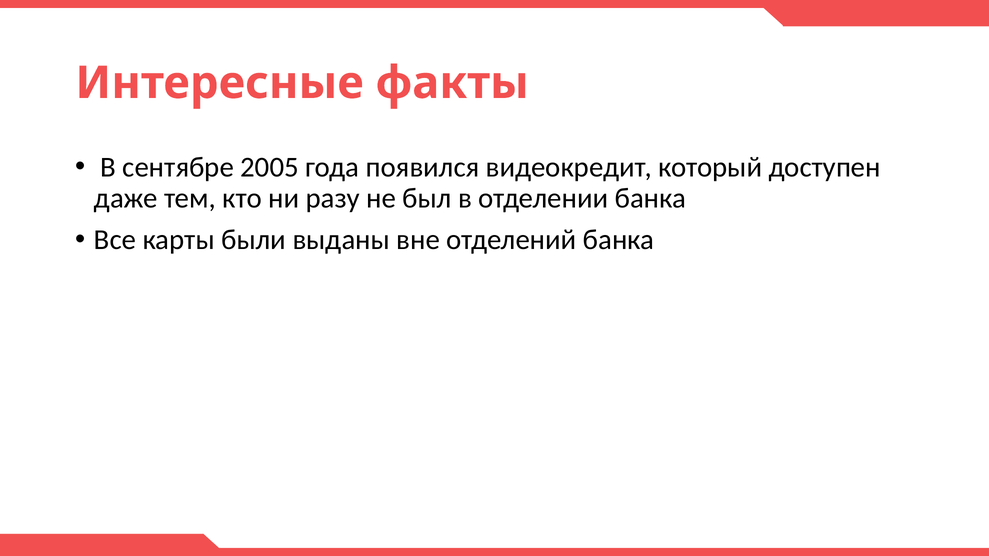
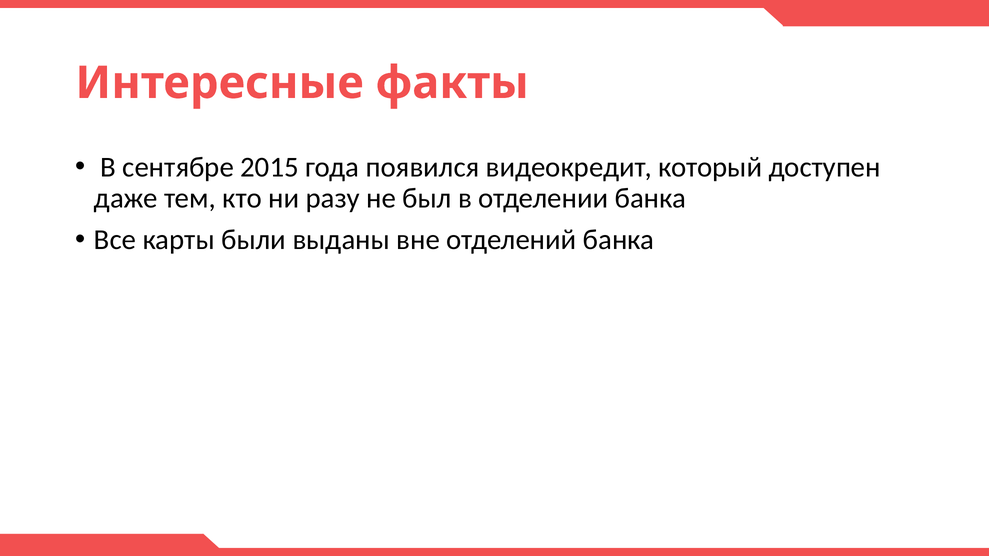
2005: 2005 -> 2015 (270, 167)
